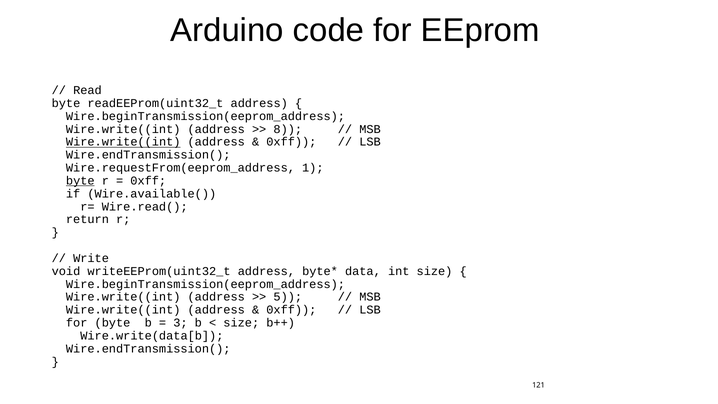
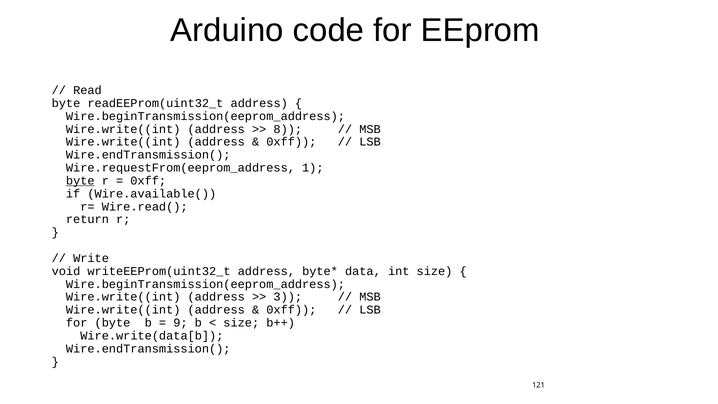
Wire.write((int underline: present -> none (123, 142)
5: 5 -> 3 (288, 297)
3: 3 -> 9 (180, 323)
